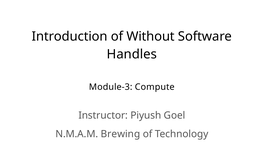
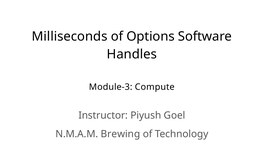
Introduction: Introduction -> Milliseconds (70, 36)
Without: Without -> Options (151, 36)
